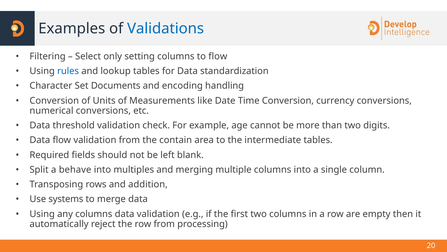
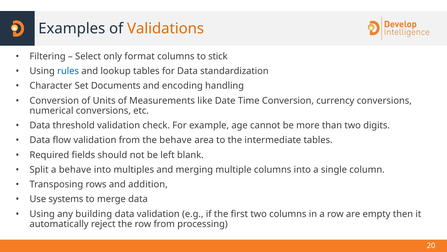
Validations colour: blue -> orange (166, 28)
setting: setting -> format (140, 56)
to flow: flow -> stick (218, 56)
the contain: contain -> behave (176, 140)
any columns: columns -> building (94, 213)
